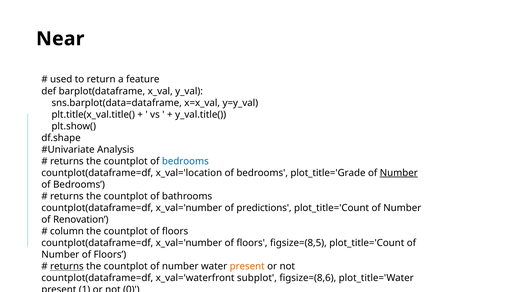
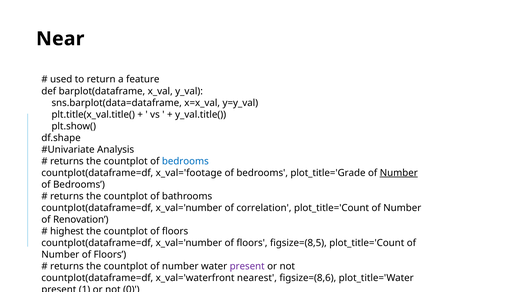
x_val='location: x_val='location -> x_val='footage (189, 173)
predictions: predictions -> correlation (264, 208)
column: column -> highest (67, 231)
returns underline: present -> none (67, 266)
present colour: orange -> purple (247, 266)
subplot: subplot -> nearest (257, 278)
